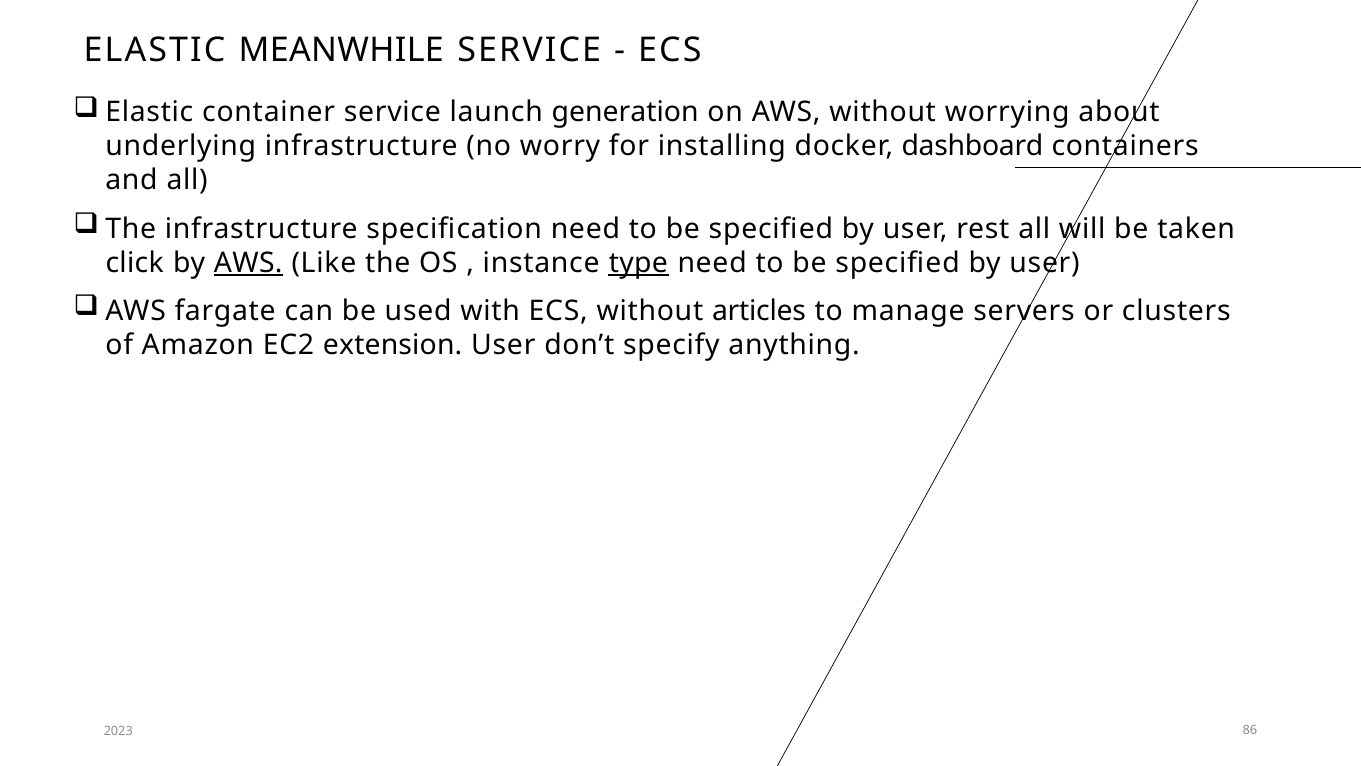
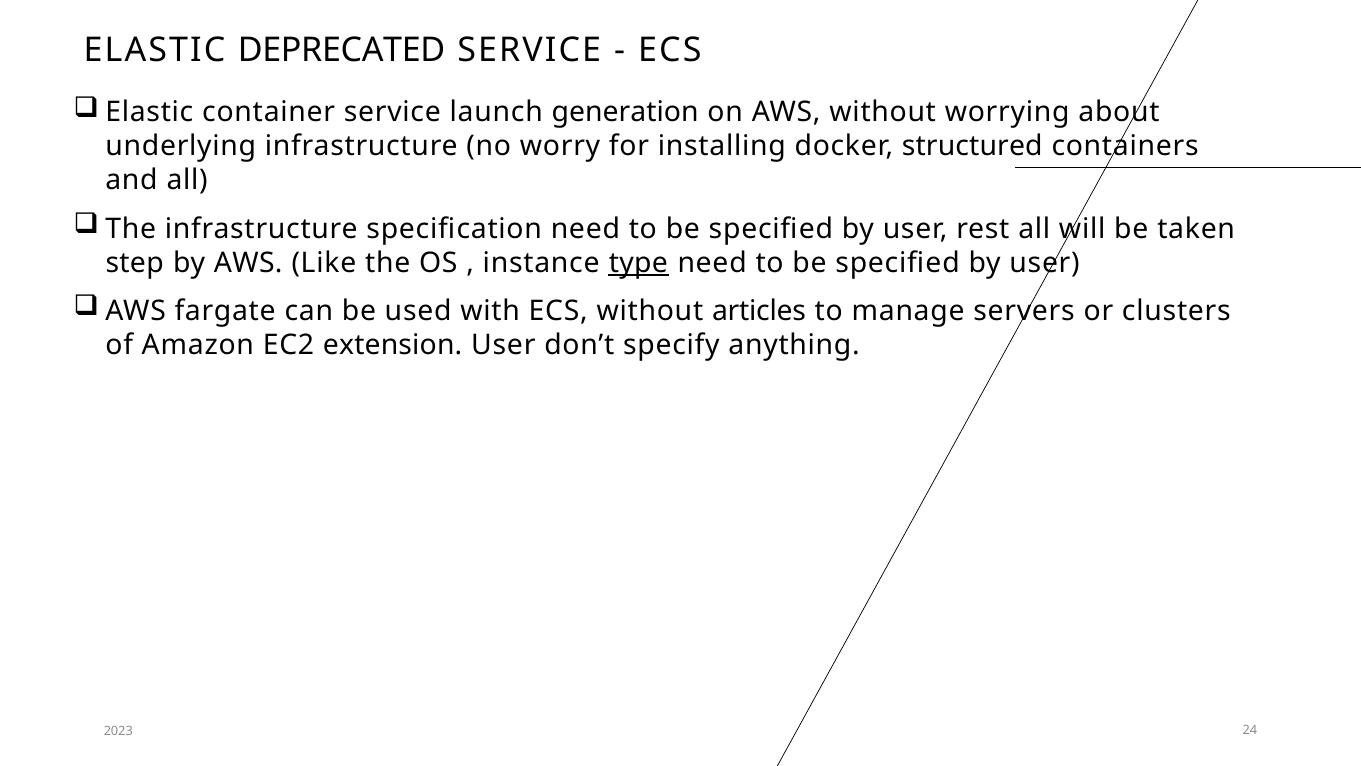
MEANWHILE: MEANWHILE -> DEPRECATED (342, 50)
dashboard: dashboard -> structured (972, 146)
click: click -> step (135, 263)
AWS underline: present -> none (248, 263)
86: 86 -> 24 (1250, 730)
